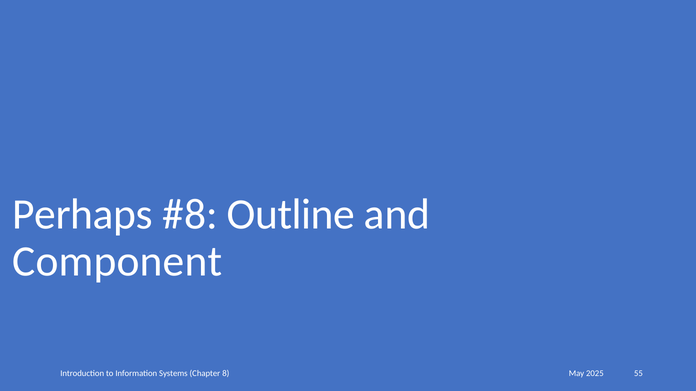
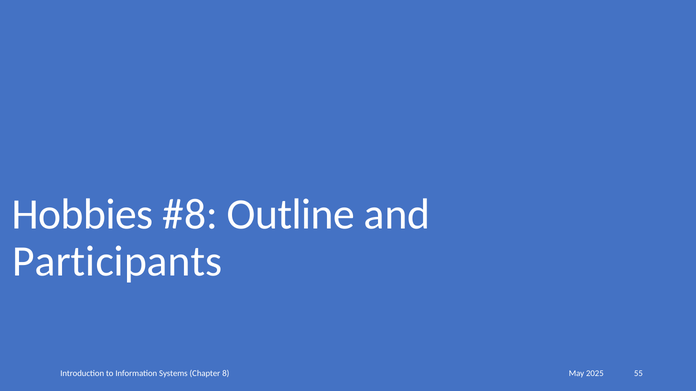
Perhaps: Perhaps -> Hobbies (83, 215)
Component: Component -> Participants (117, 262)
